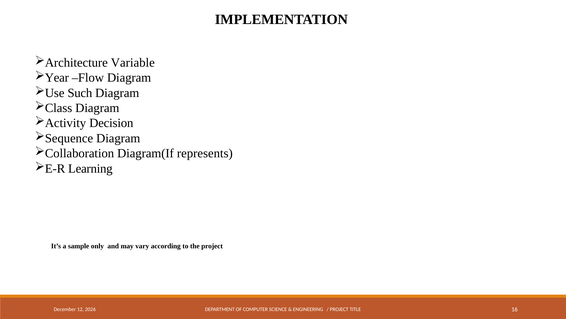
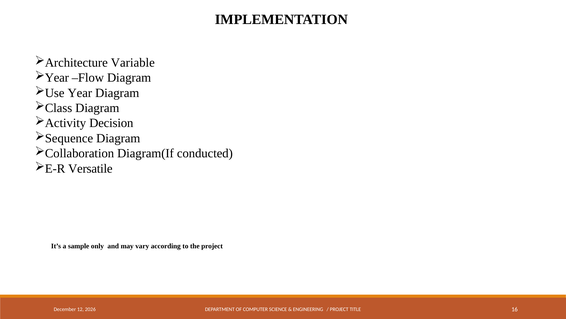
Use Such: Such -> Year (80, 93)
represents: represents -> conducted (205, 153)
Learning: Learning -> Versatile (90, 168)
